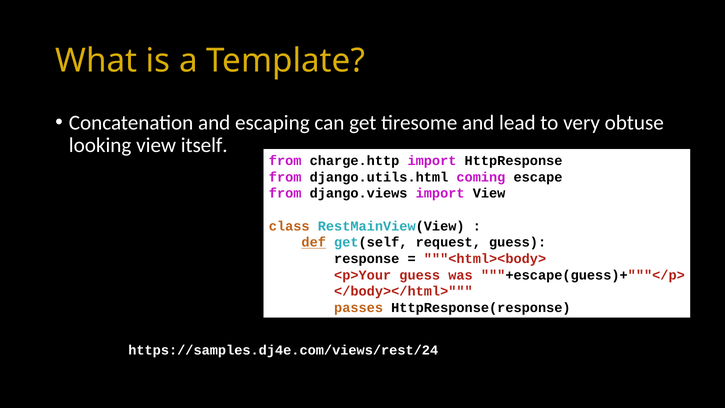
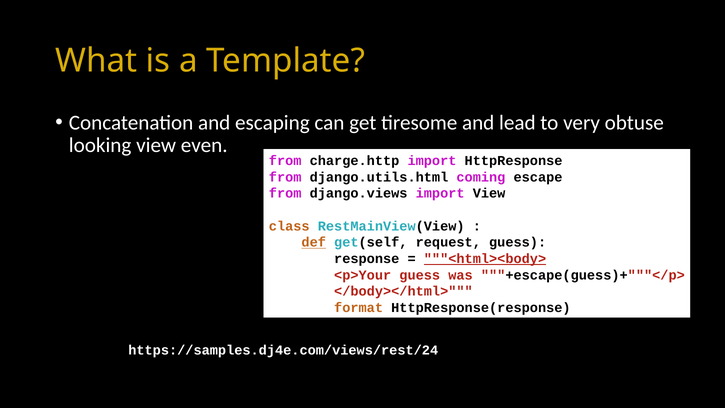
itself: itself -> even (204, 145)
<html><body> underline: none -> present (485, 259)
passes: passes -> format (359, 308)
